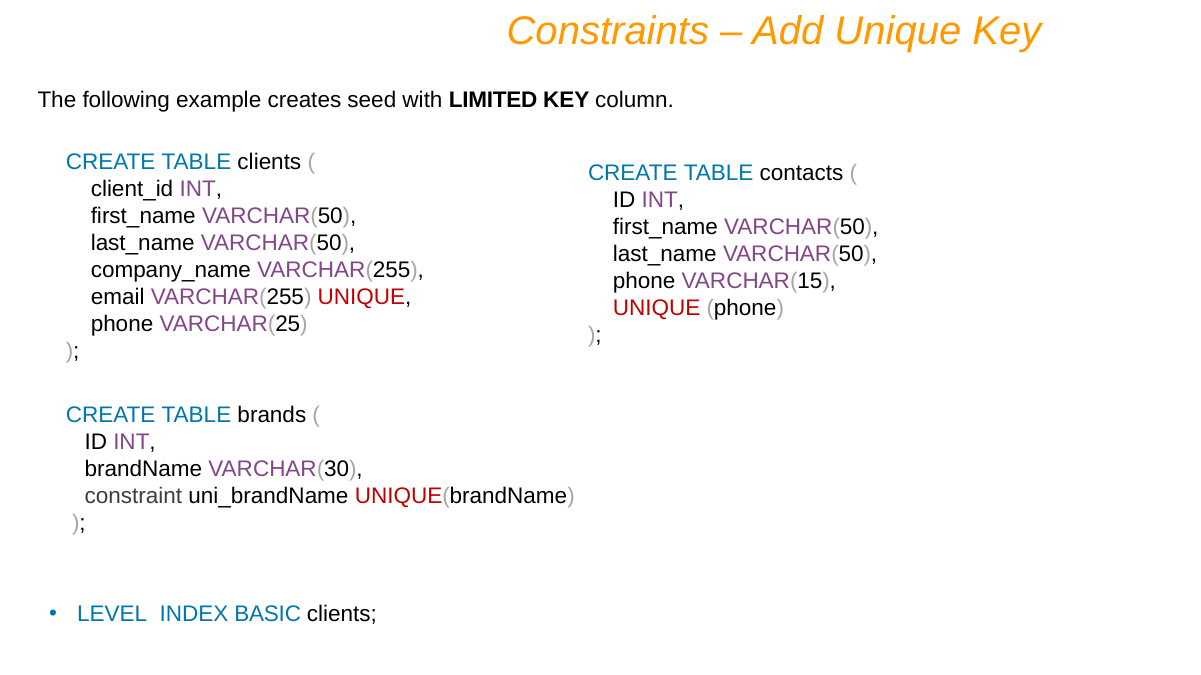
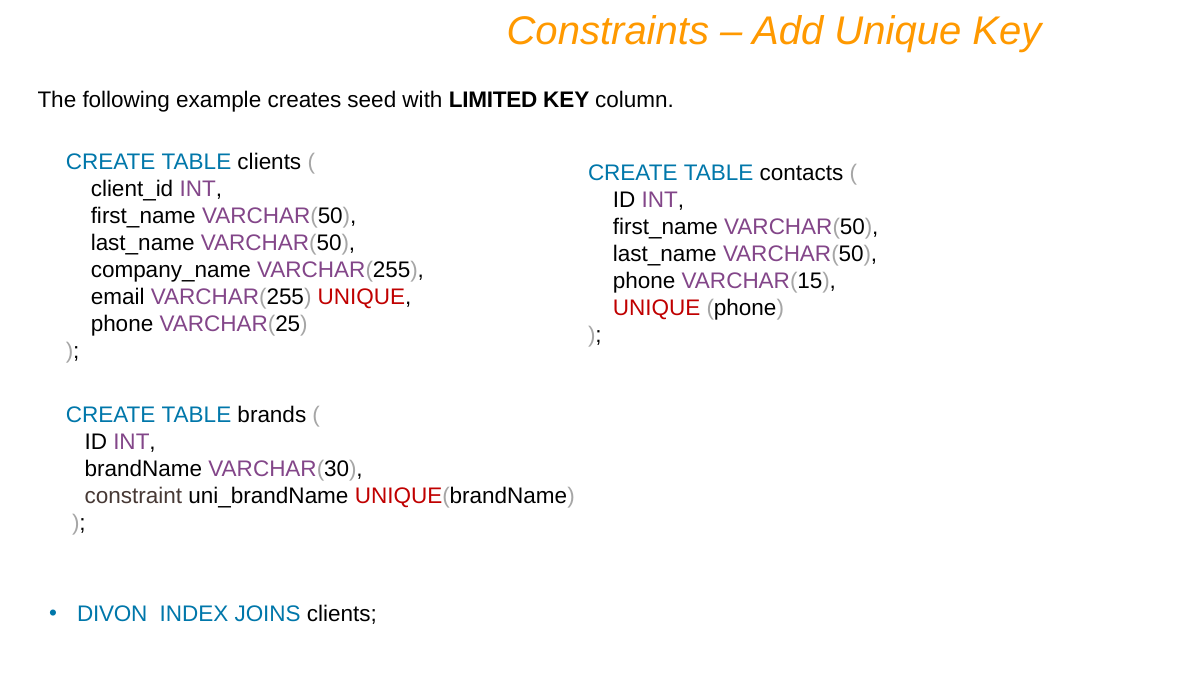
LEVEL: LEVEL -> DIVON (112, 614)
BASIC: BASIC -> JOINS (268, 614)
